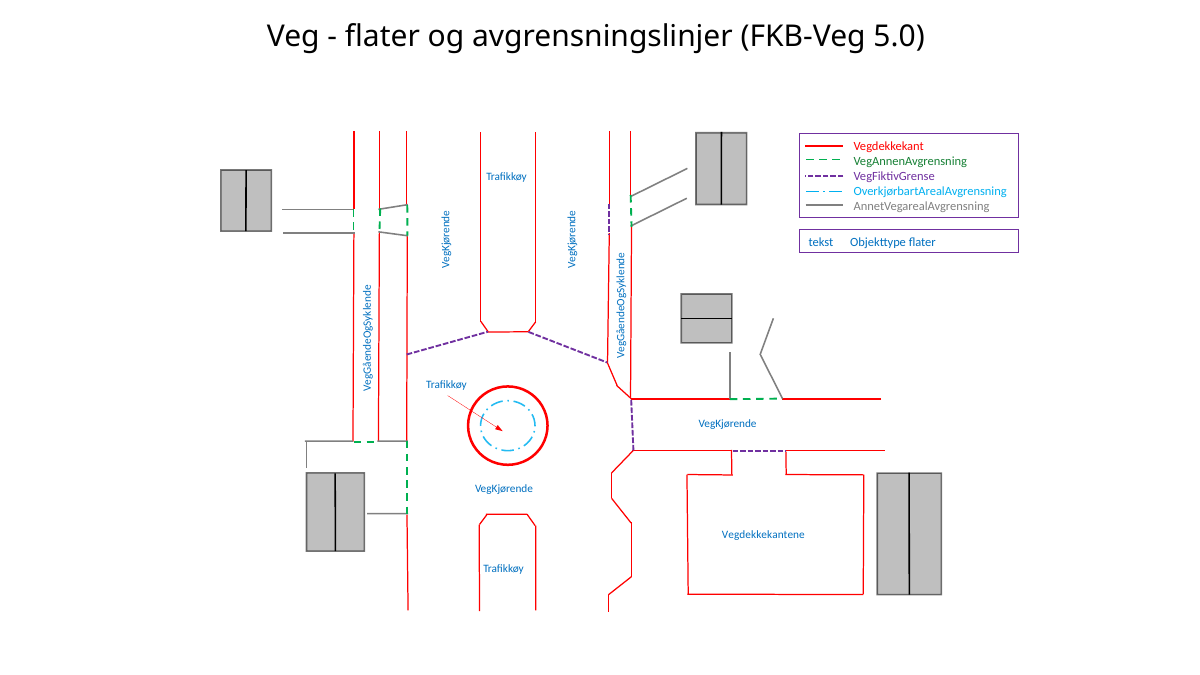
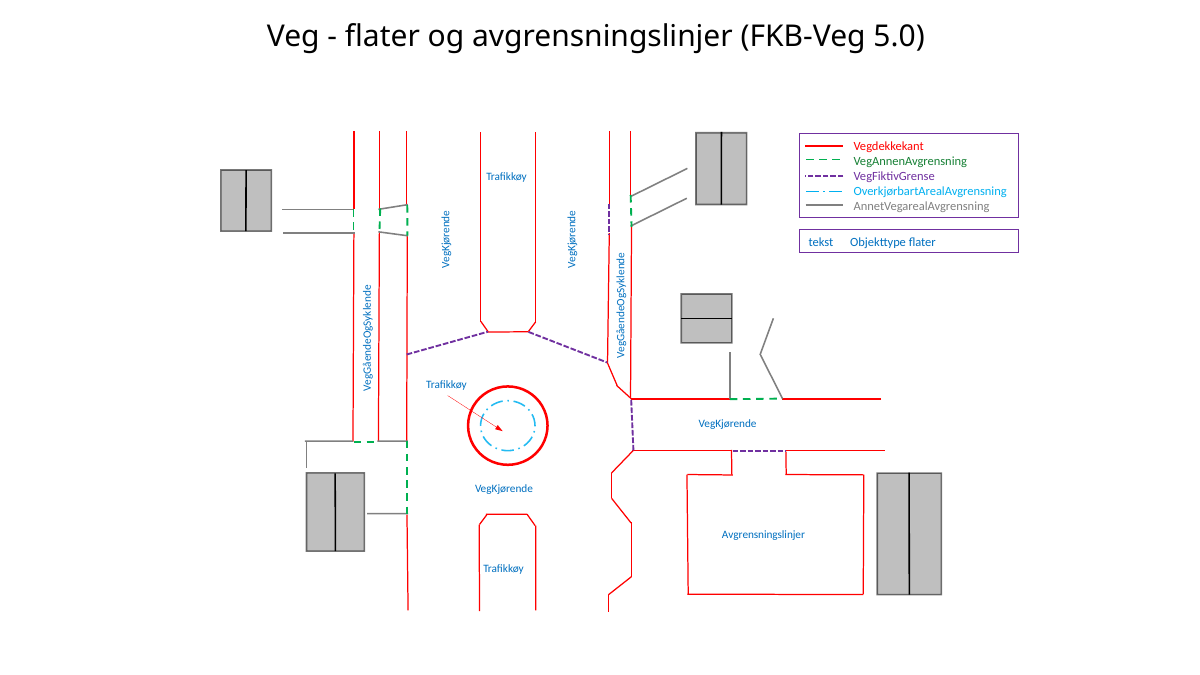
Vegdekkekantene: Vegdekkekantene -> Avgrensningslinjer (763, 535)
